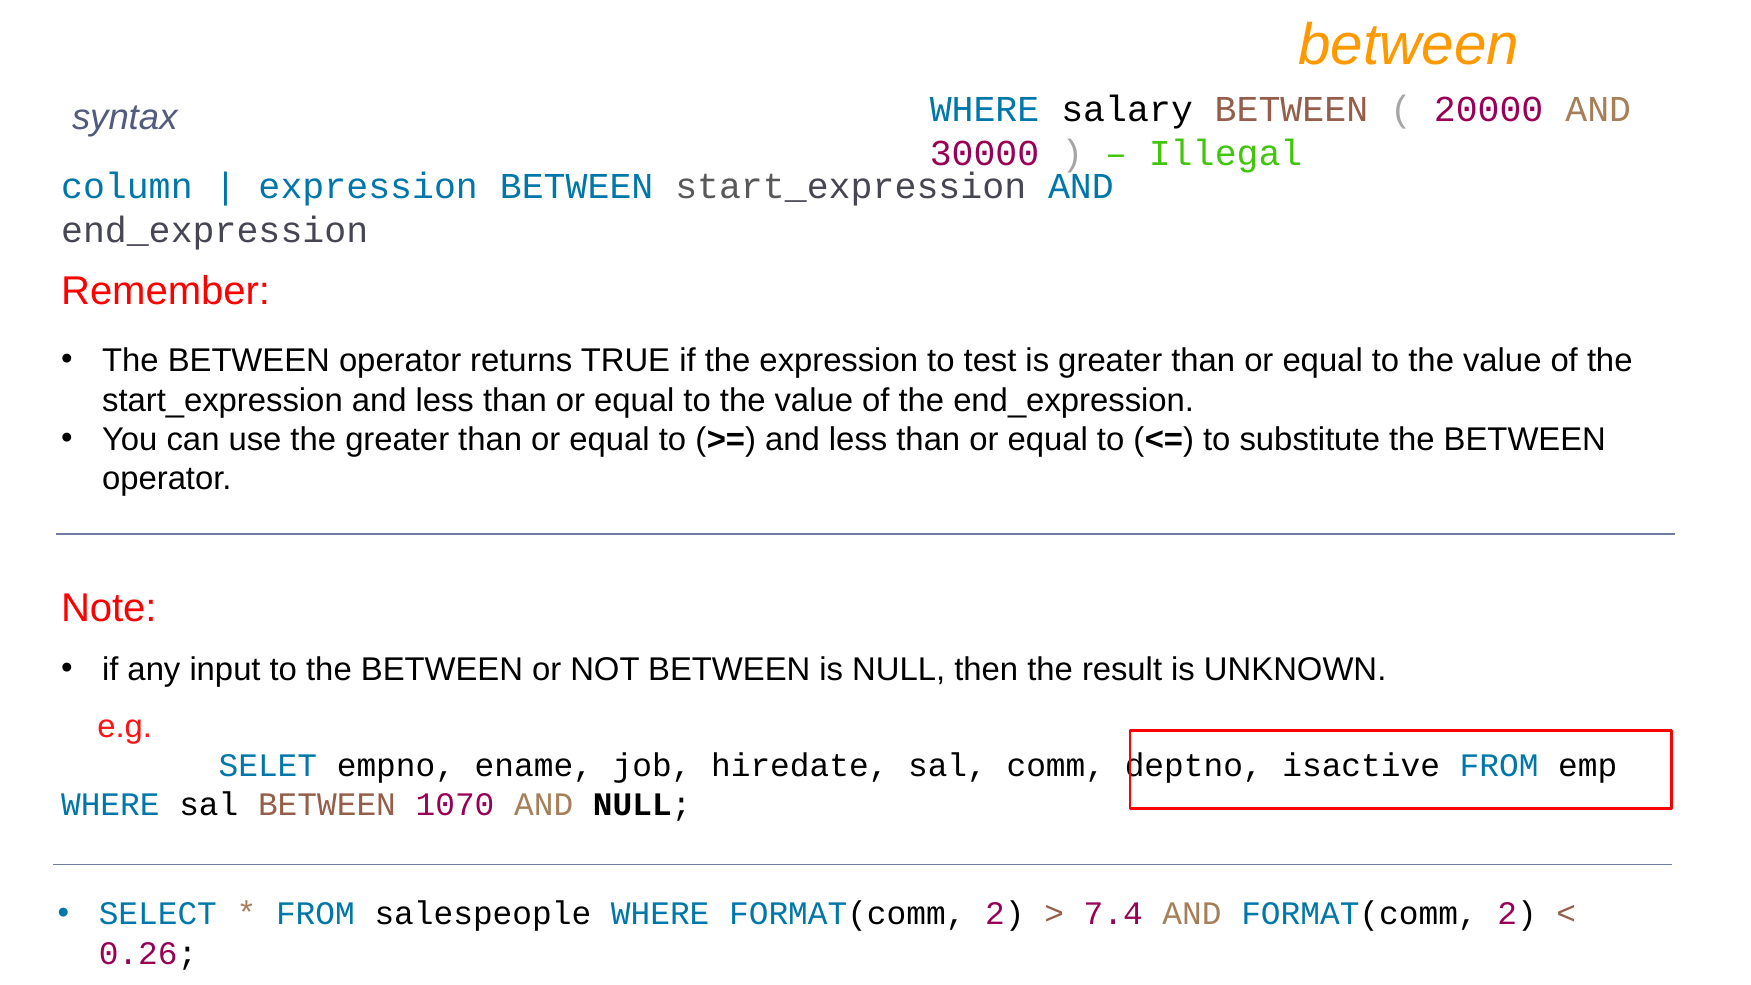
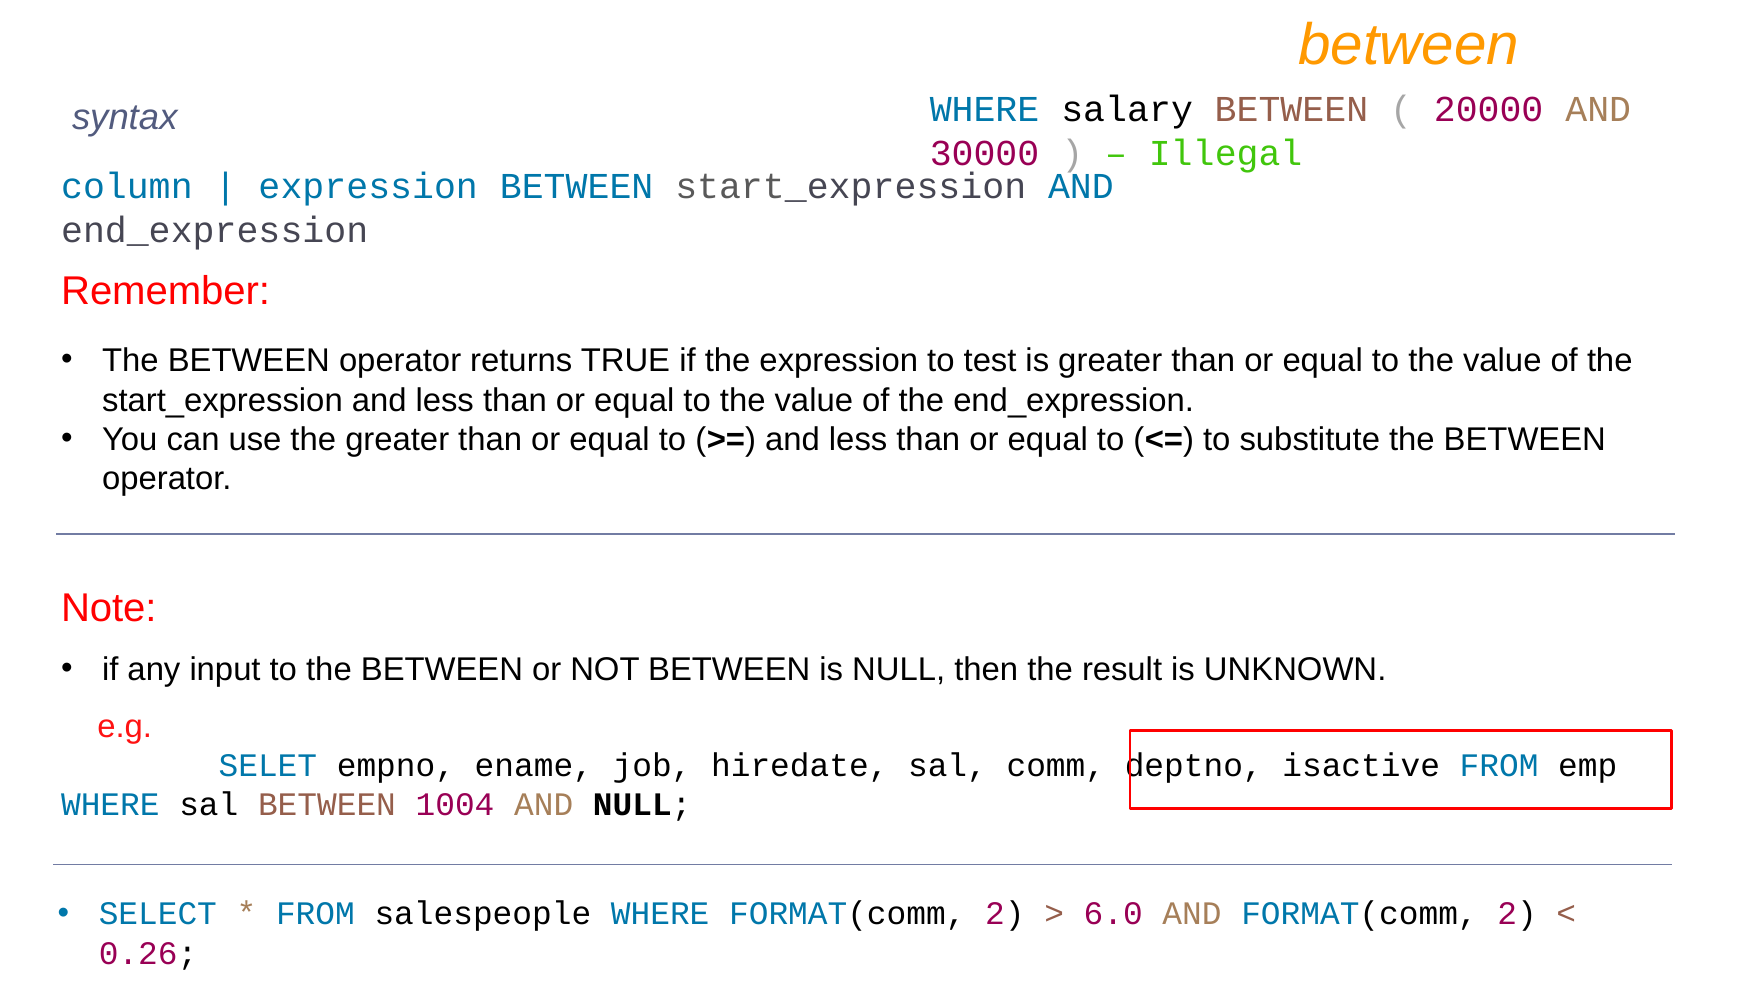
1070: 1070 -> 1004 (455, 805)
7.4: 7.4 -> 6.0 (1113, 914)
